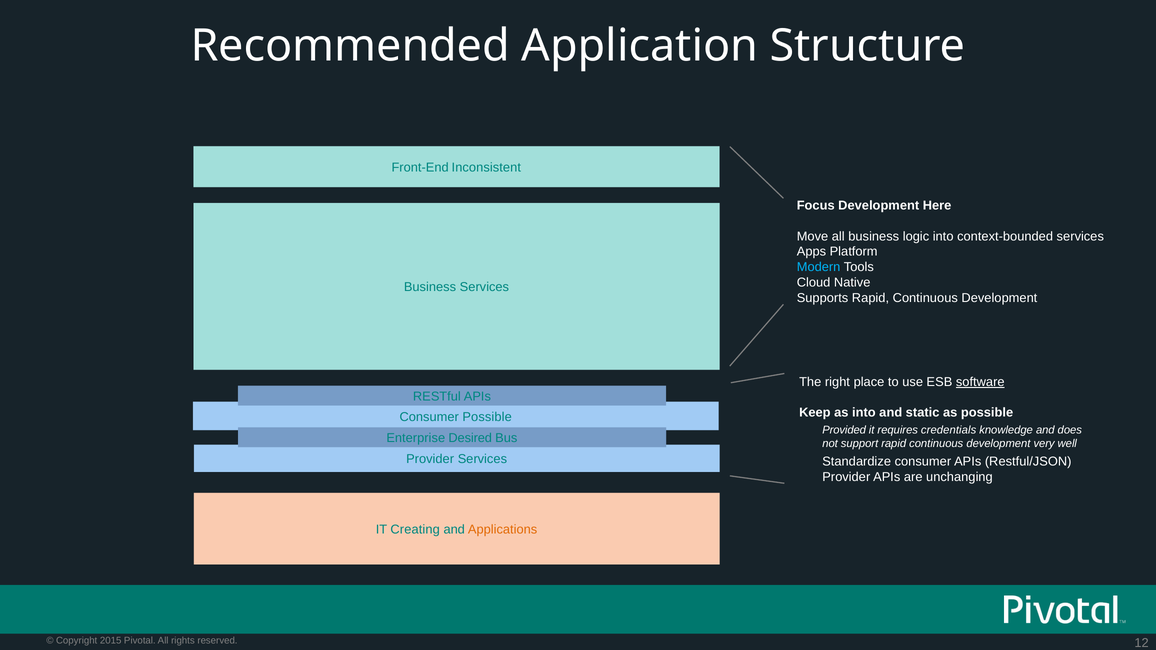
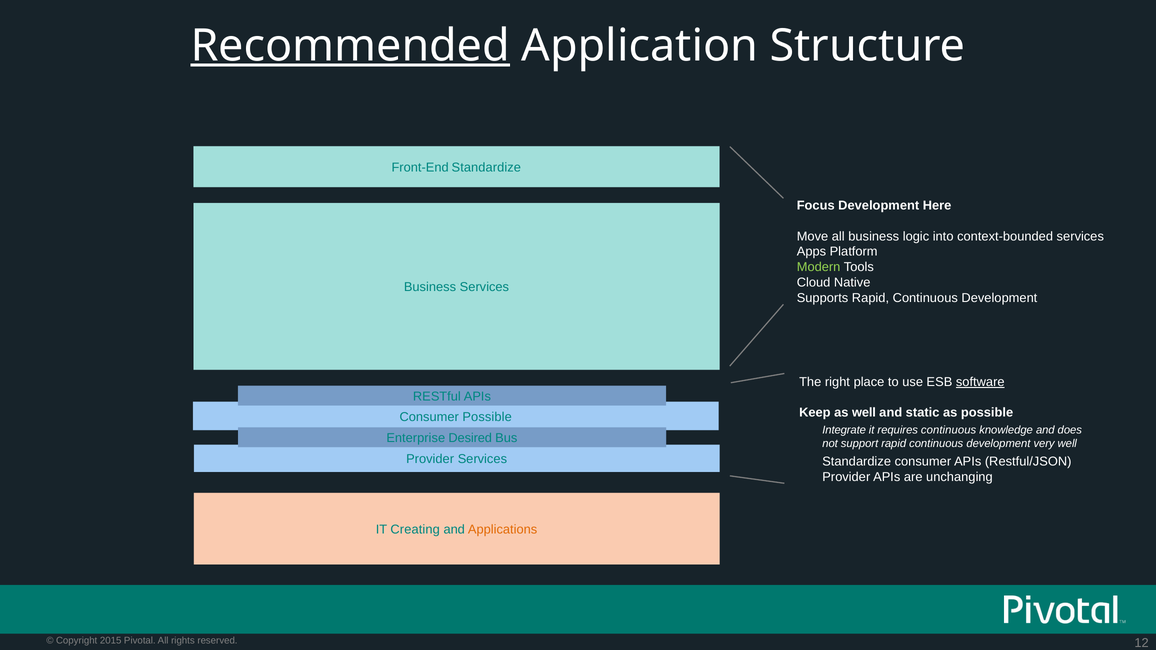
Recommended underline: none -> present (350, 46)
Front-End Inconsistent: Inconsistent -> Standardize (486, 168)
Modern colour: light blue -> light green (819, 267)
as into: into -> well (864, 413)
Provided: Provided -> Integrate (844, 430)
requires credentials: credentials -> continuous (949, 430)
